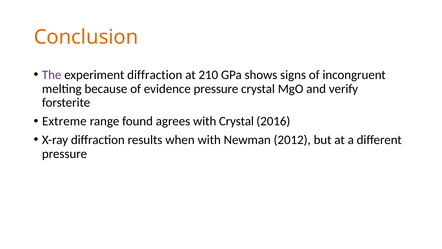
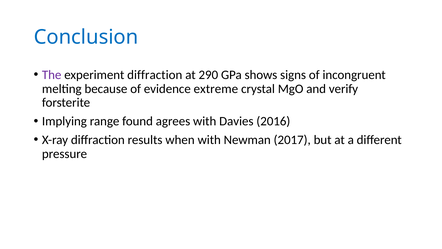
Conclusion colour: orange -> blue (86, 37)
210: 210 -> 290 (208, 75)
evidence pressure: pressure -> extreme (216, 89)
Extreme: Extreme -> Implying (64, 121)
with Crystal: Crystal -> Davies (236, 121)
2012: 2012 -> 2017 (292, 140)
